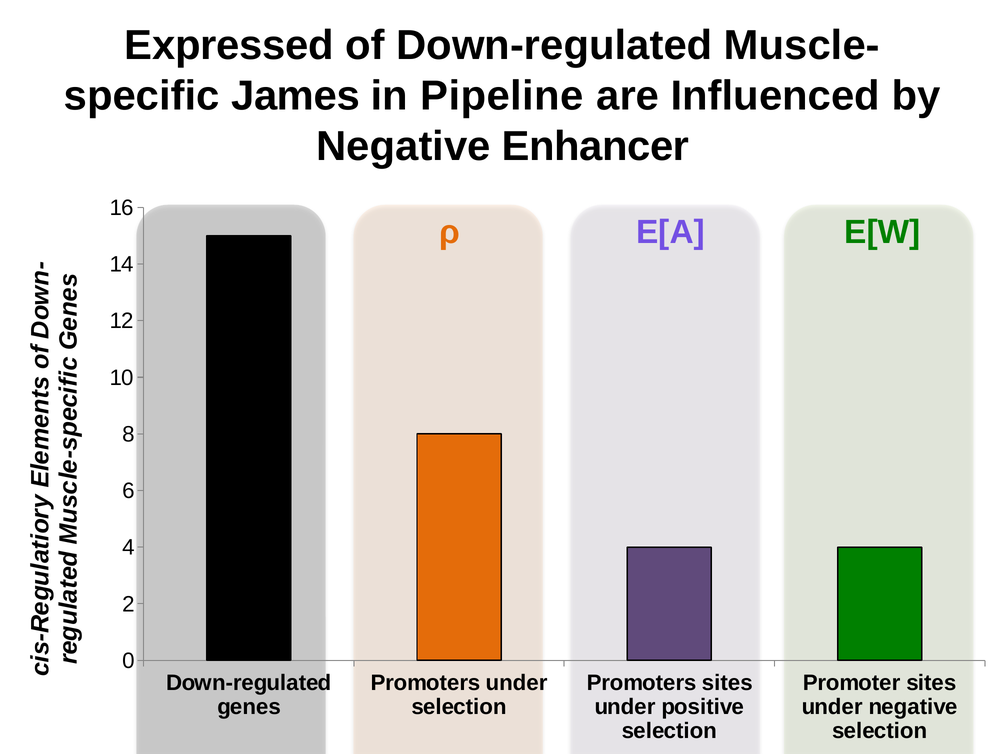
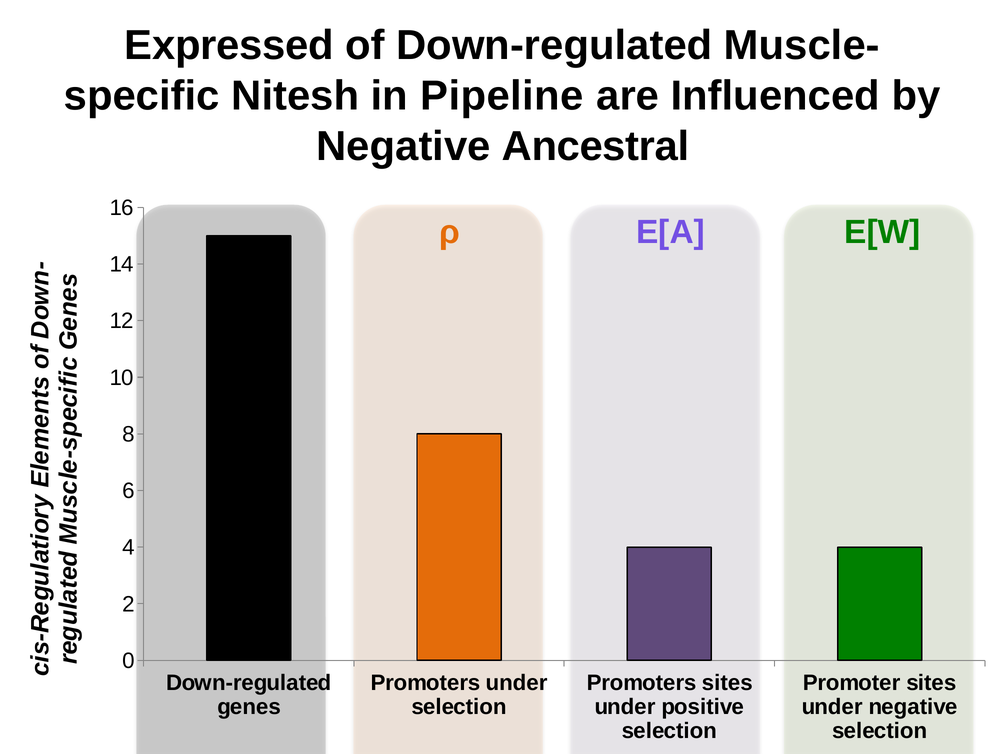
James: James -> Nitesh (295, 96)
Enhancer: Enhancer -> Ancestral (595, 146)
